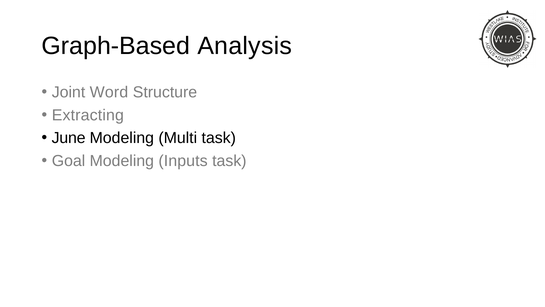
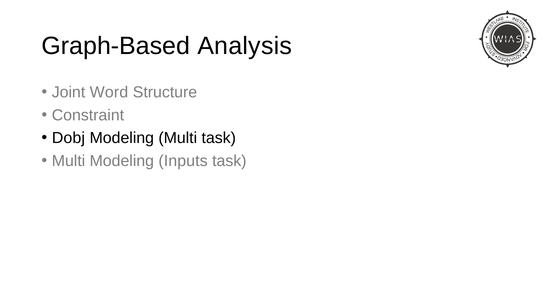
Extracting: Extracting -> Constraint (88, 115)
June: June -> Dobj (68, 138)
Goal: Goal -> Multi (69, 161)
